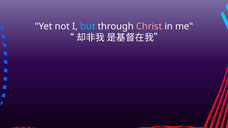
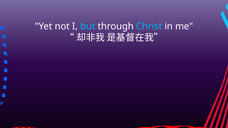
Christ colour: pink -> light blue (149, 26)
